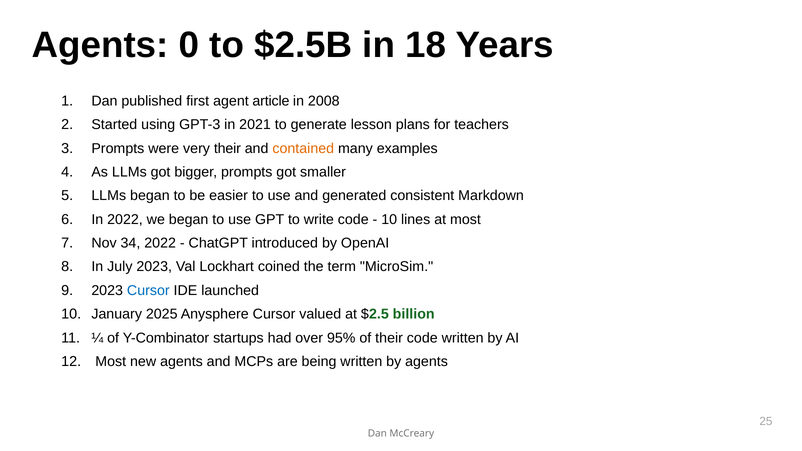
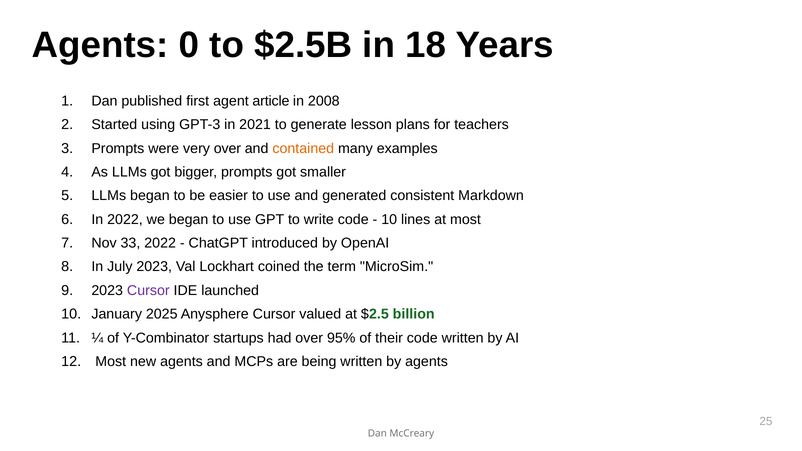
very their: their -> over (227, 148)
34: 34 -> 33 (130, 243)
Cursor colour: blue -> purple (148, 291)
